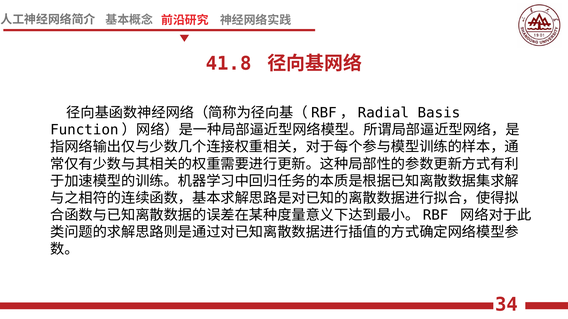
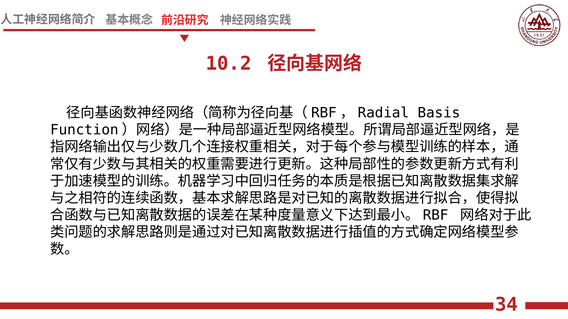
41.8: 41.8 -> 10.2 (229, 64)
